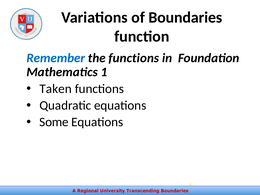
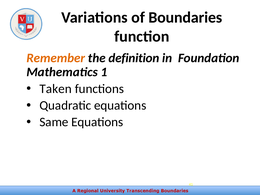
Remember colour: blue -> orange (56, 58)
the functions: functions -> definition (134, 58)
Some: Some -> Same (54, 122)
